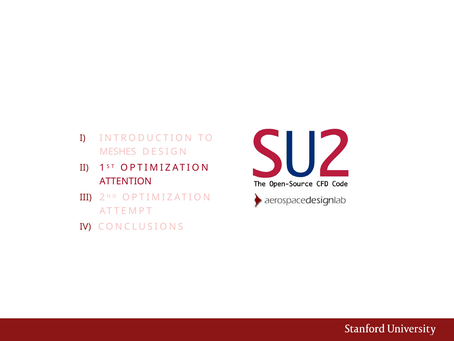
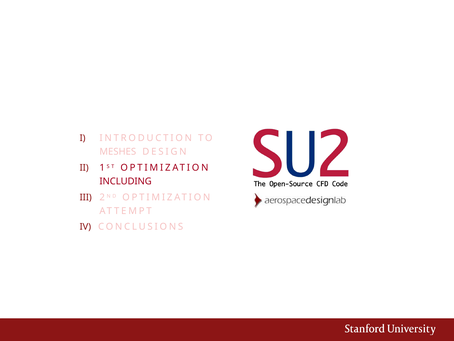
ATTENTION: ATTENTION -> INCLUDING (126, 181)
